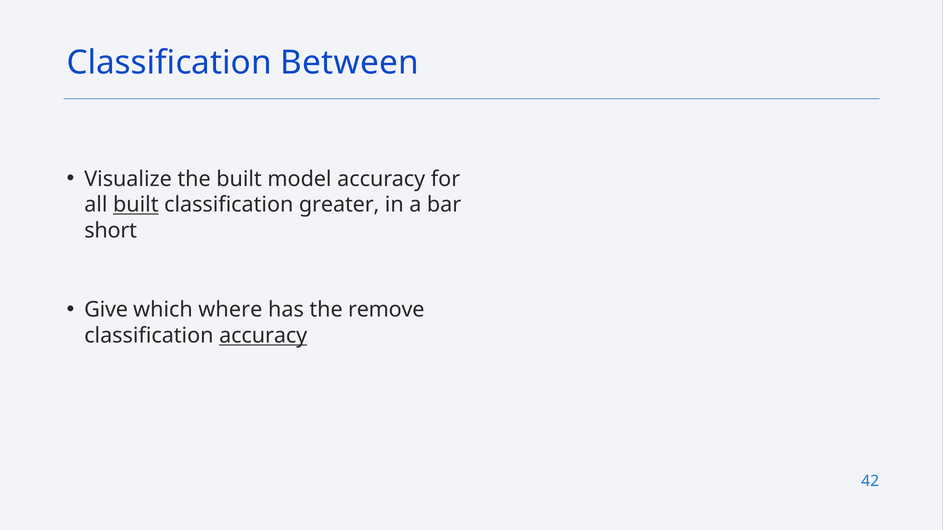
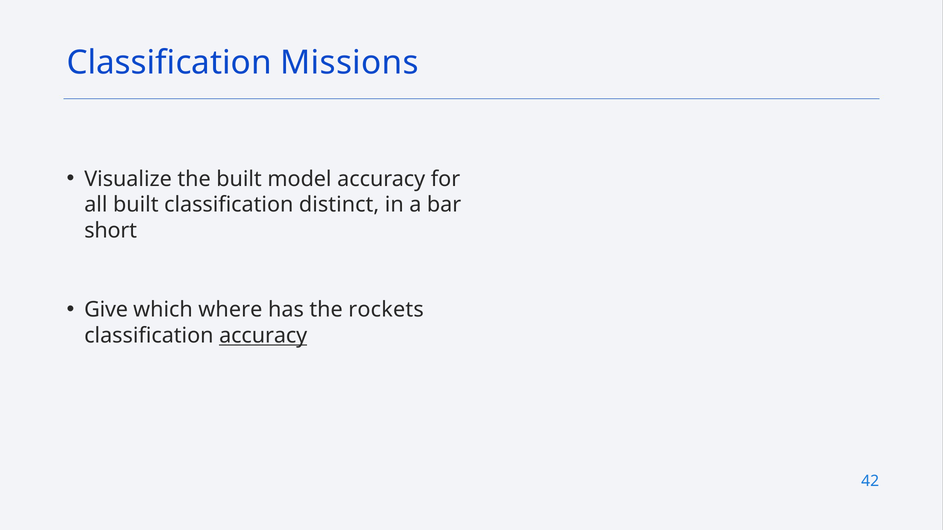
Between: Between -> Missions (350, 63)
built underline: present -> none (136, 205)
greater: greater -> distinct (339, 205)
remove: remove -> rockets (386, 310)
